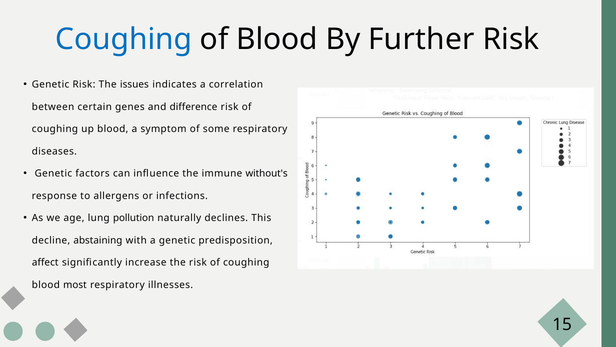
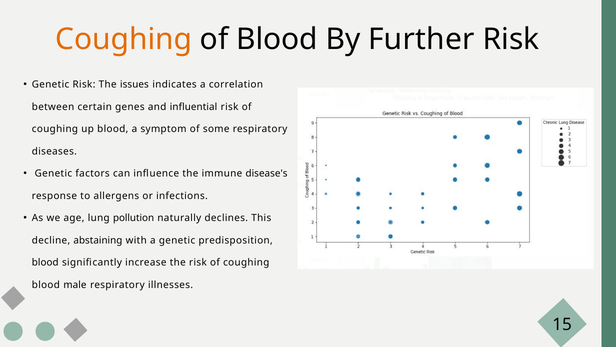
Coughing colour: blue -> orange (124, 39)
difference: difference -> influential (194, 107)
without's: without's -> disease's (267, 173)
affect: affect -> blood (45, 262)
most: most -> male (75, 284)
